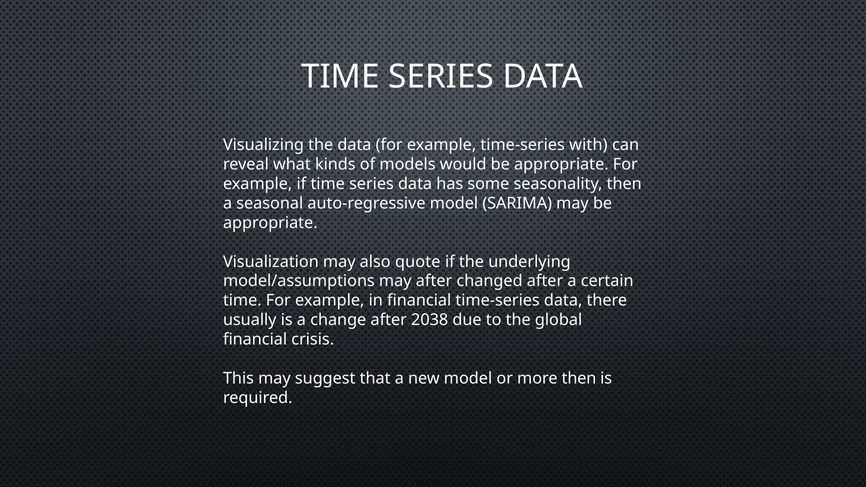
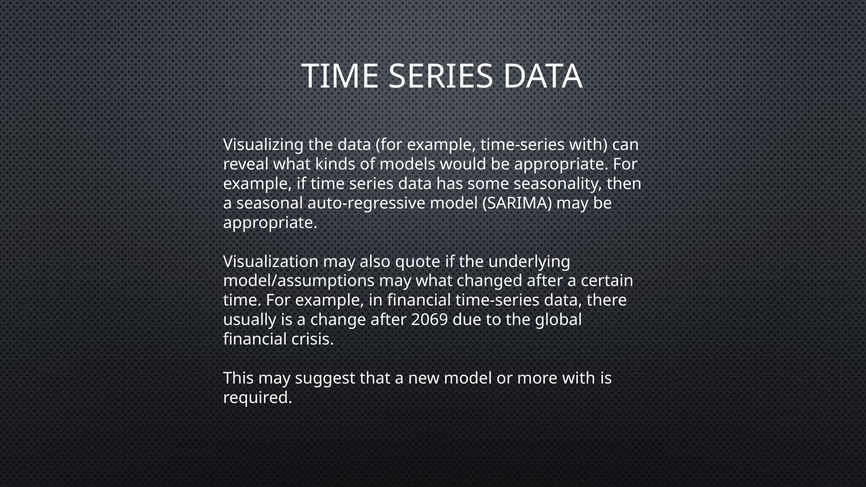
may after: after -> what (434, 281)
2038: 2038 -> 2069 (430, 320)
more then: then -> with (579, 379)
